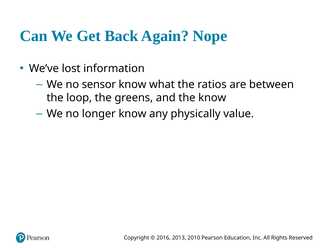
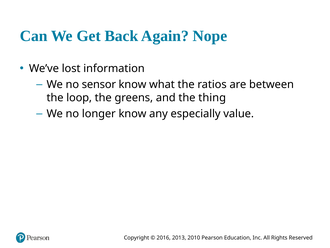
the know: know -> thing (212, 98)
physically: physically -> especially (196, 114)
